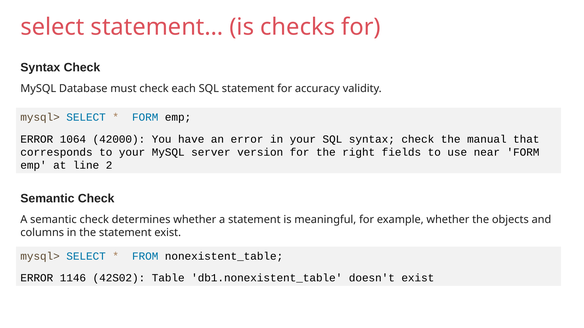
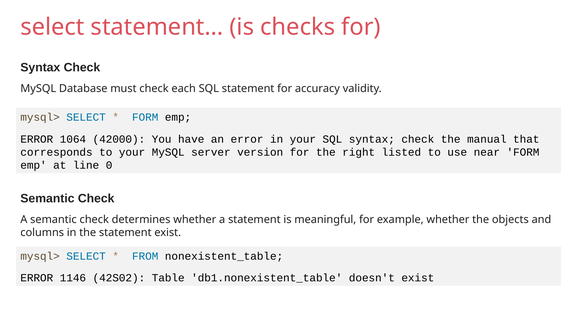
fields: fields -> listed (401, 152)
2: 2 -> 0 (109, 166)
